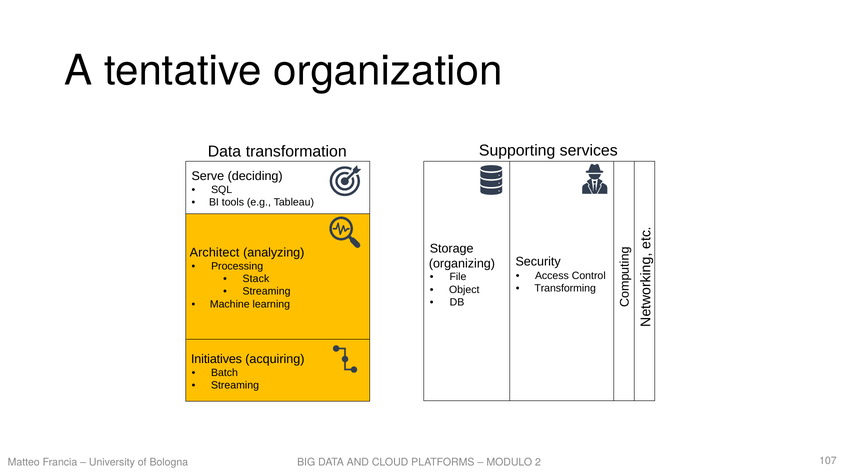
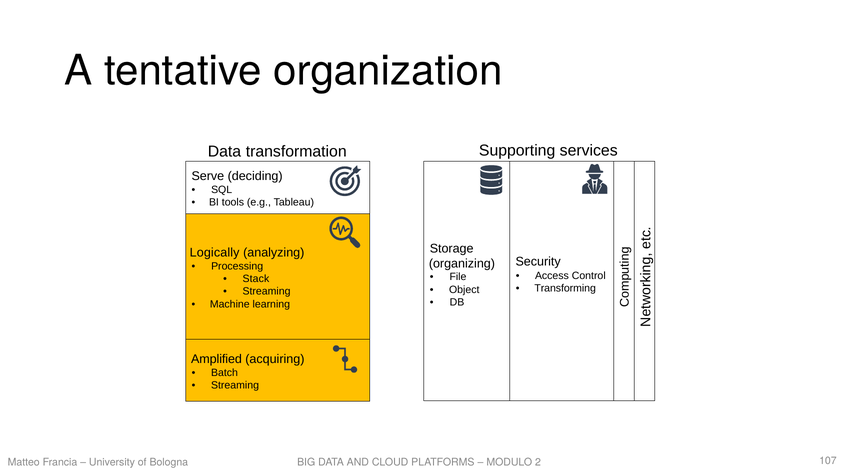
Architect: Architect -> Logically (215, 253)
Initiatives: Initiatives -> Amplified (217, 359)
